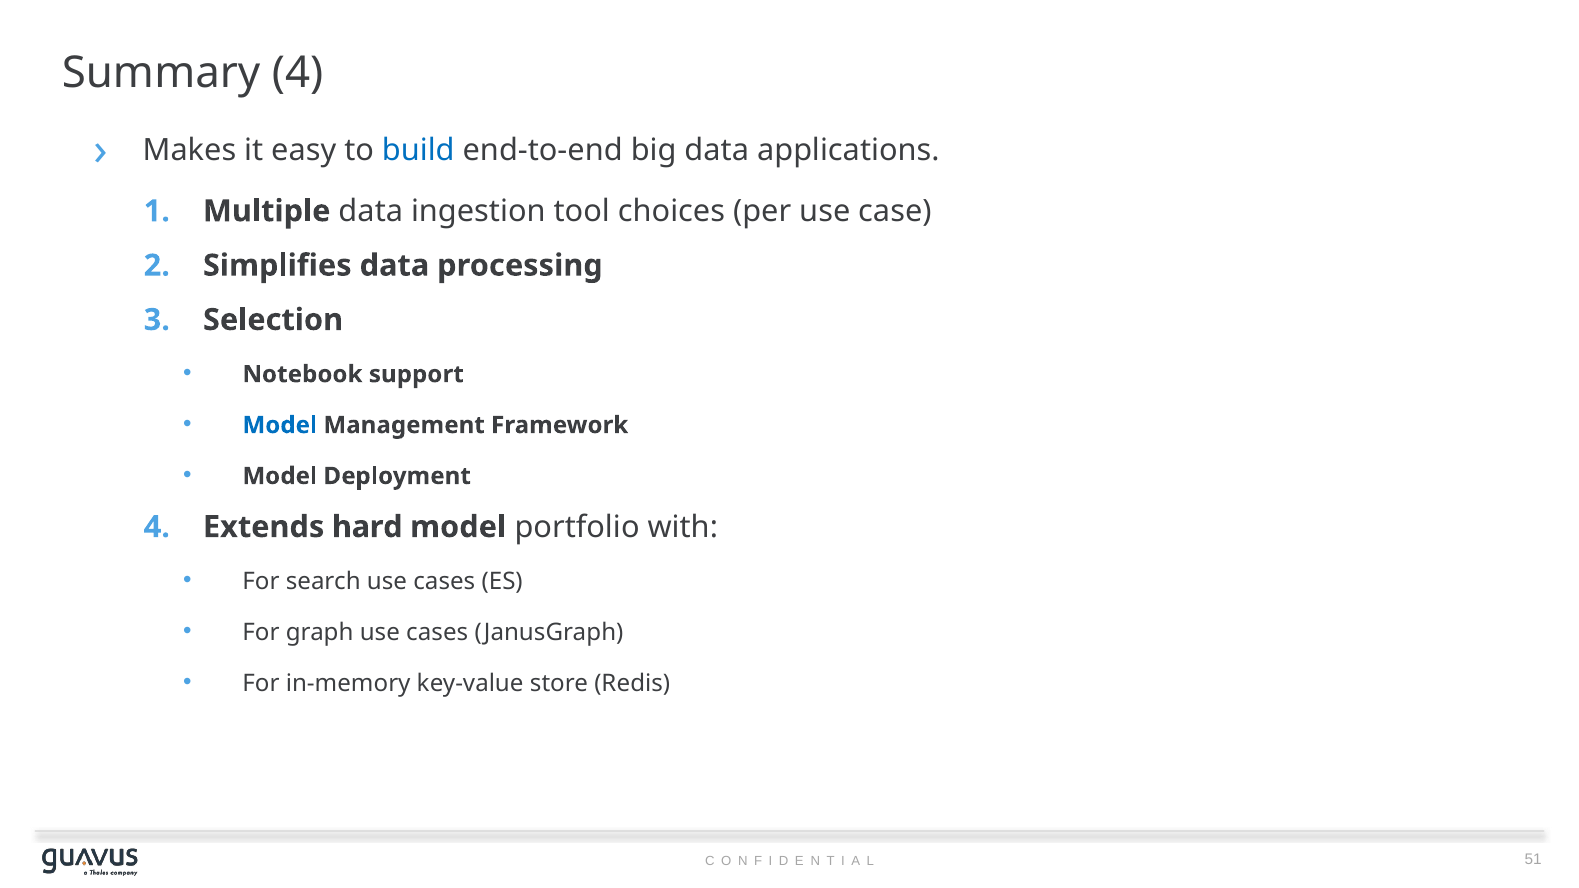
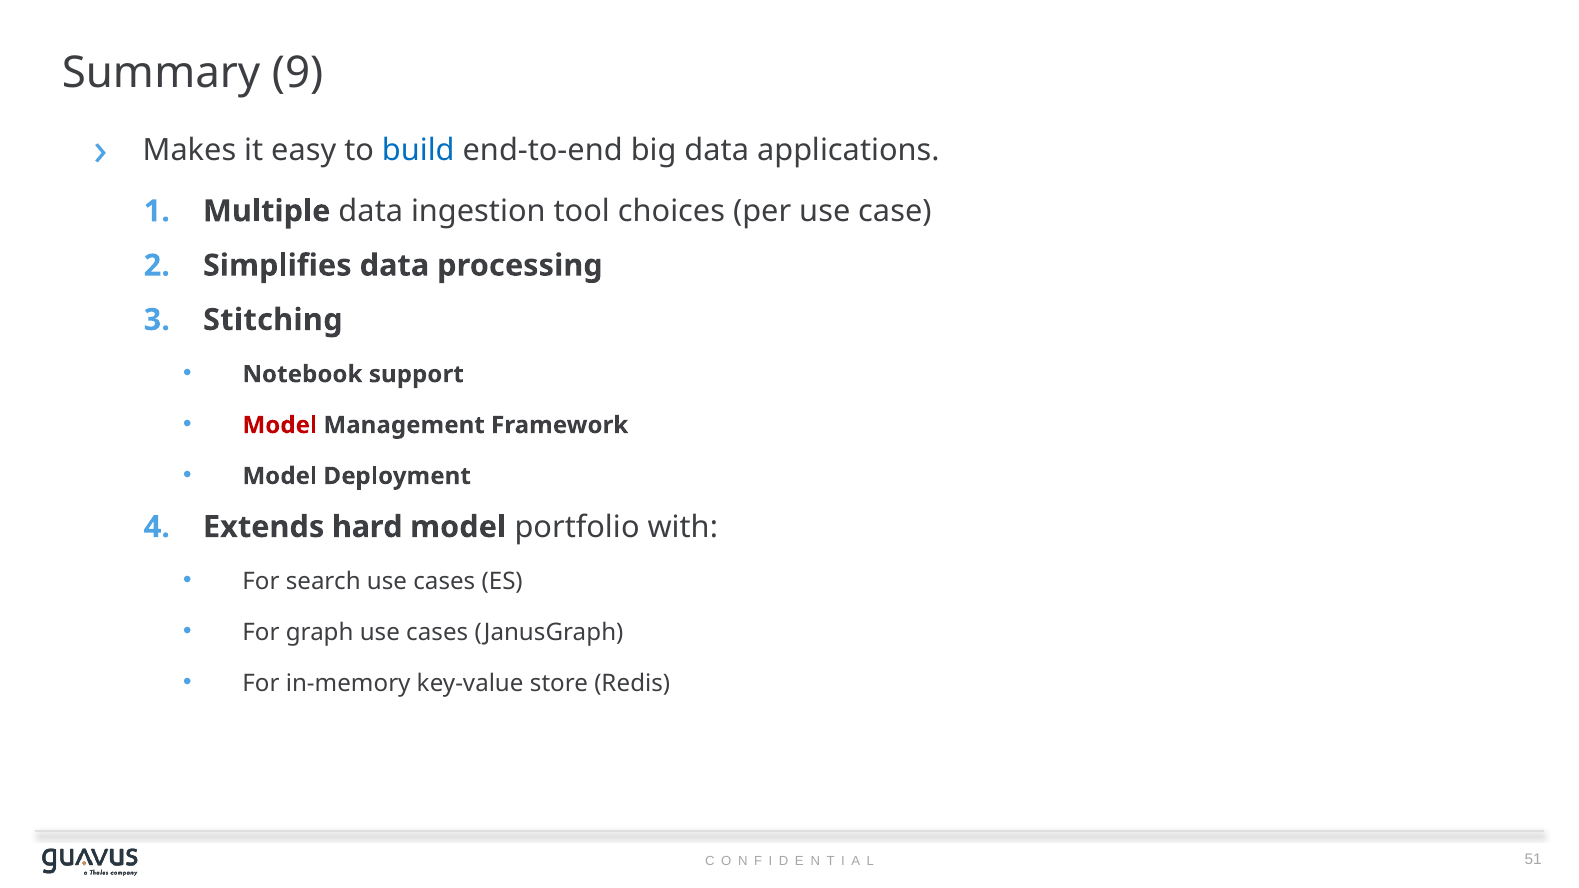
Summary 4: 4 -> 9 (298, 73)
Selection: Selection -> Stitching (273, 320)
Model colour: blue -> red (280, 425)
